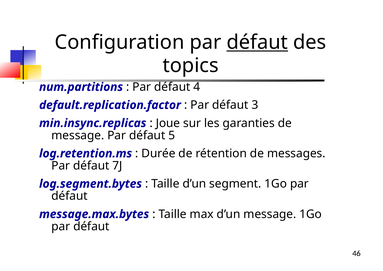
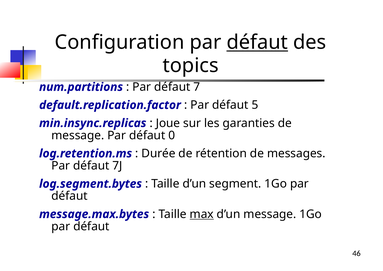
4: 4 -> 7 (197, 87)
3: 3 -> 5 (255, 105)
5: 5 -> 0 (172, 135)
max underline: none -> present (202, 214)
